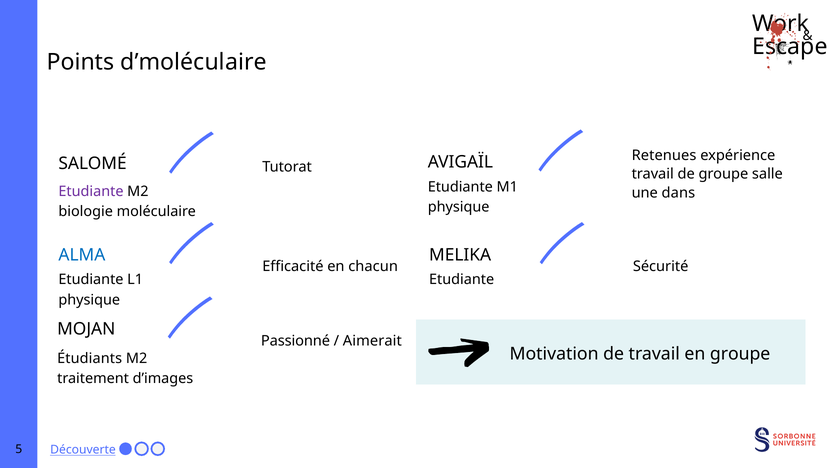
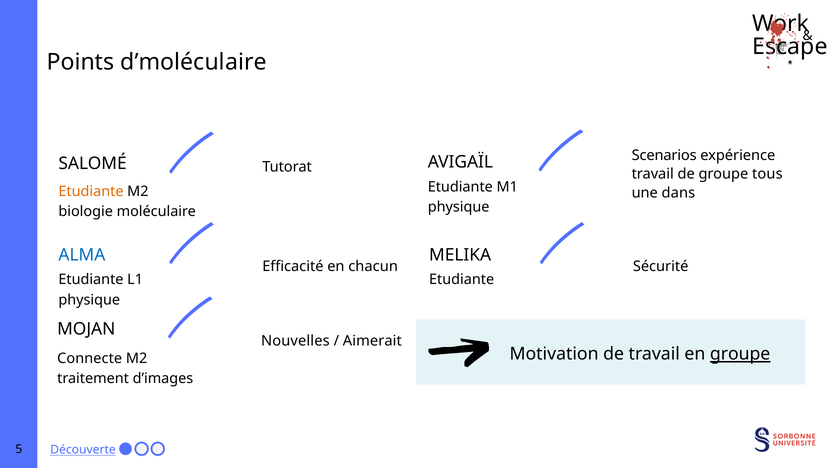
Retenues: Retenues -> Scenarios (664, 155)
salle: salle -> tous (767, 174)
Etudiante colour: purple -> orange (91, 192)
Passionné: Passionné -> Nouvelles (295, 341)
groupe underline: none -> present (740, 354)
Étudiants: Étudiants -> Connecte (90, 358)
